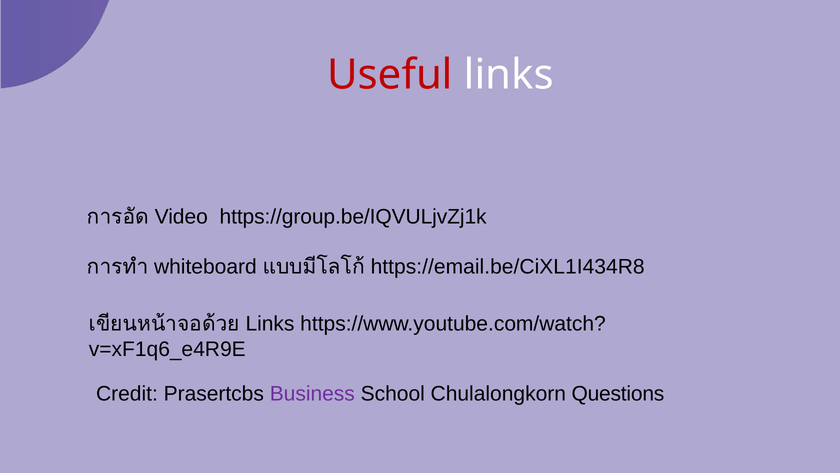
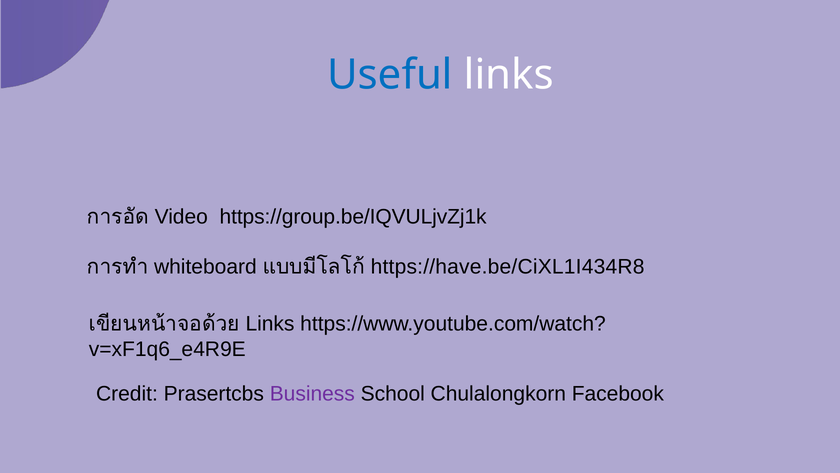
Useful colour: red -> blue (390, 75)
https://email.be/CiXL1I434R8: https://email.be/CiXL1I434R8 -> https://have.be/CiXL1I434R8 (508, 267)
Questions: Questions -> Facebook (618, 393)
